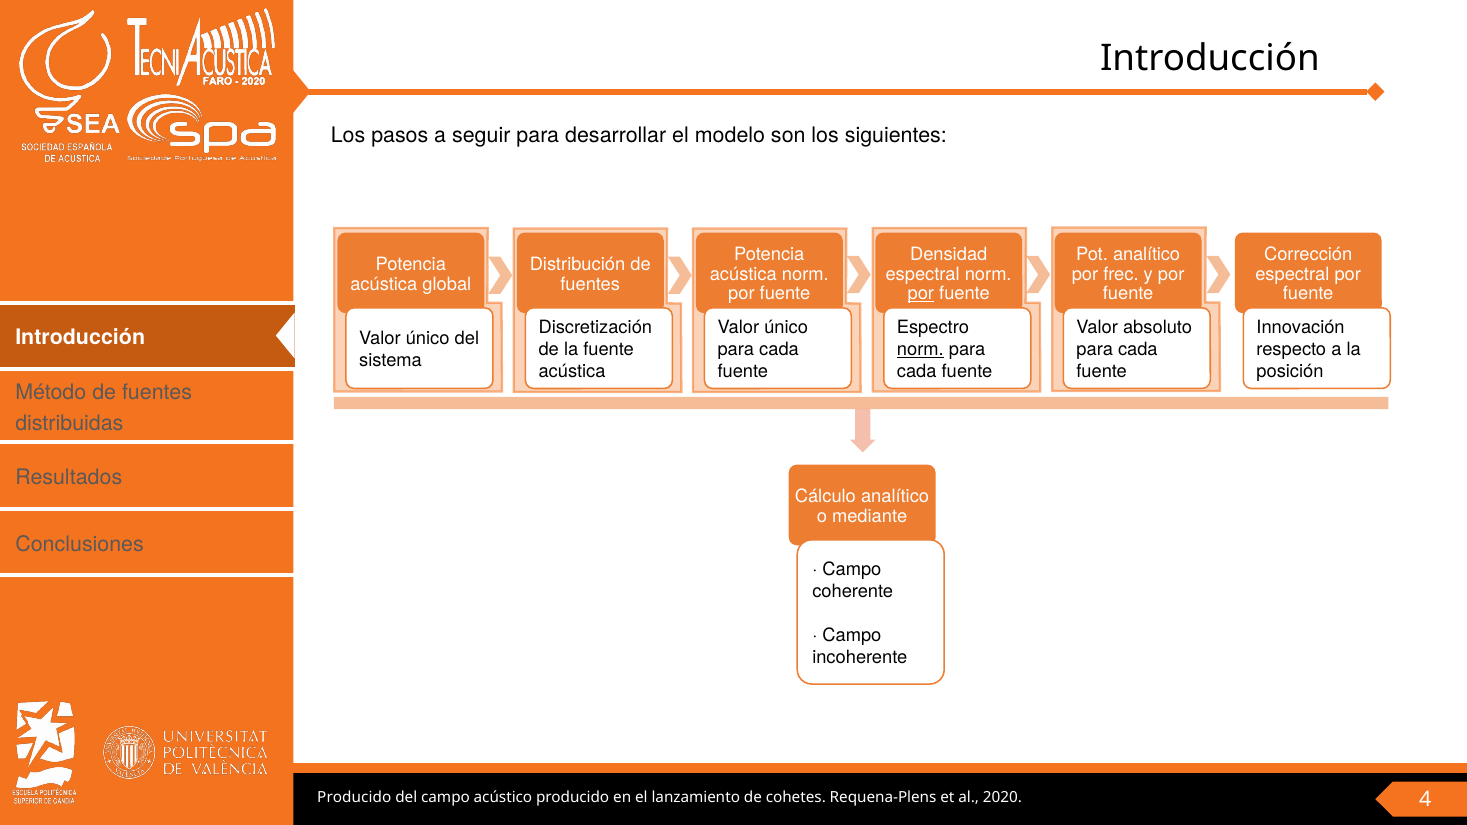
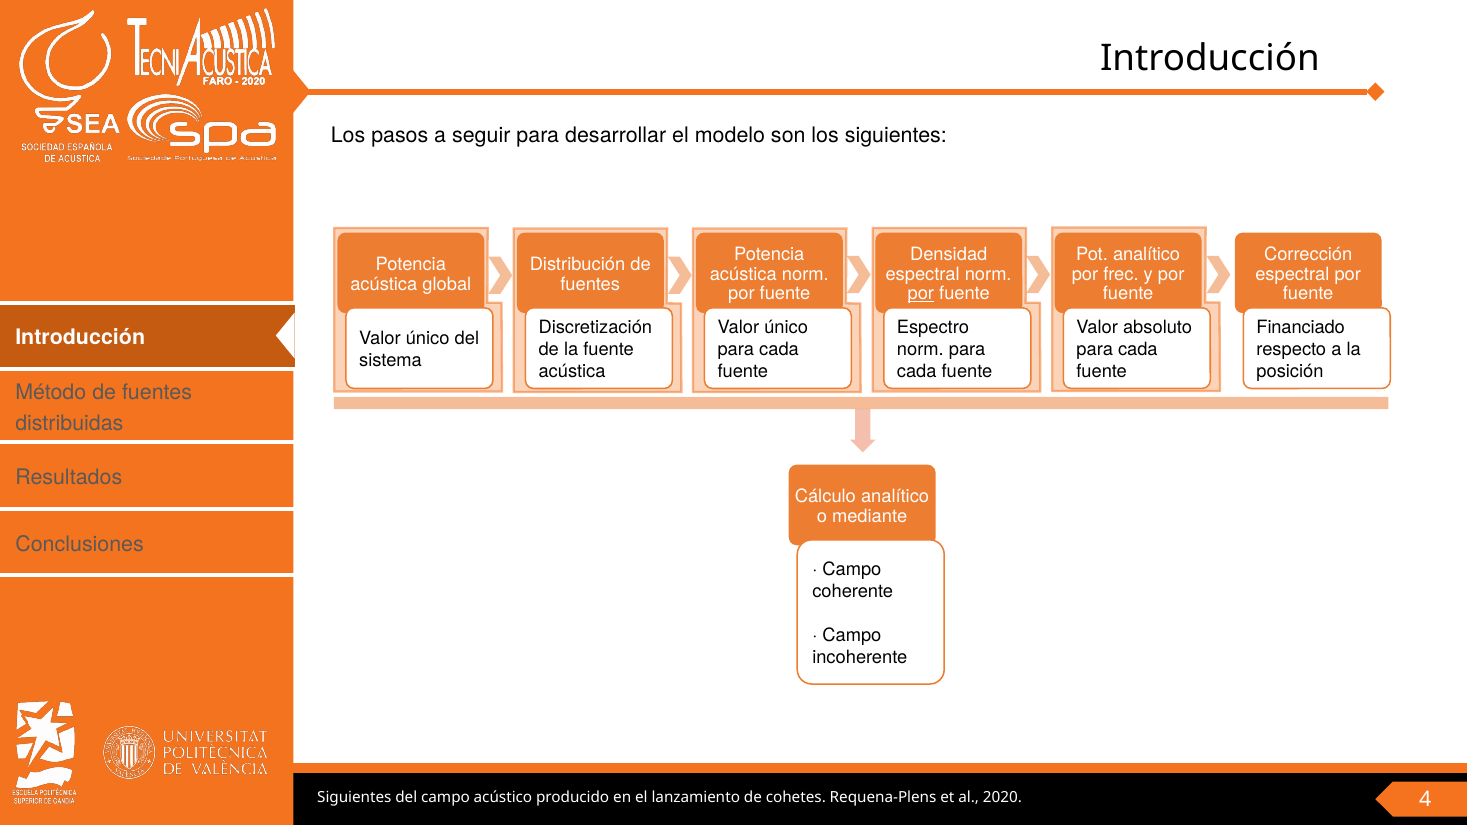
Innovación: Innovación -> Financiado (1301, 327)
norm underline: present -> none (920, 349)
Producido: Producido -> Siguientes (354, 797)
